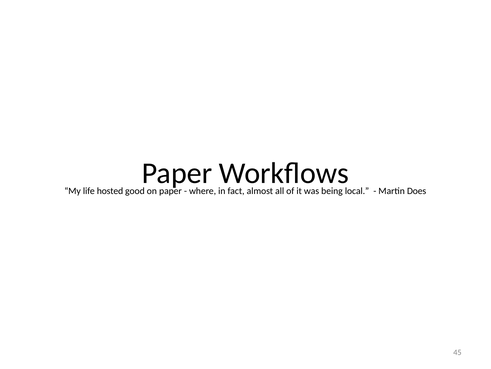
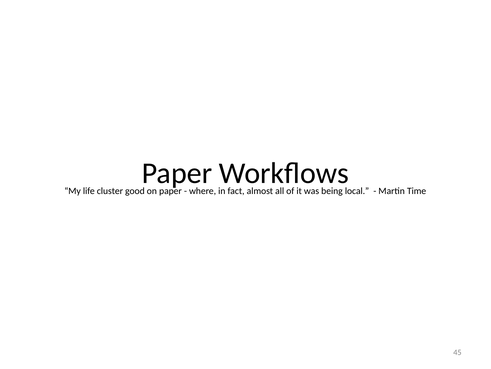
hosted: hosted -> cluster (110, 191)
Does: Does -> Time (417, 191)
